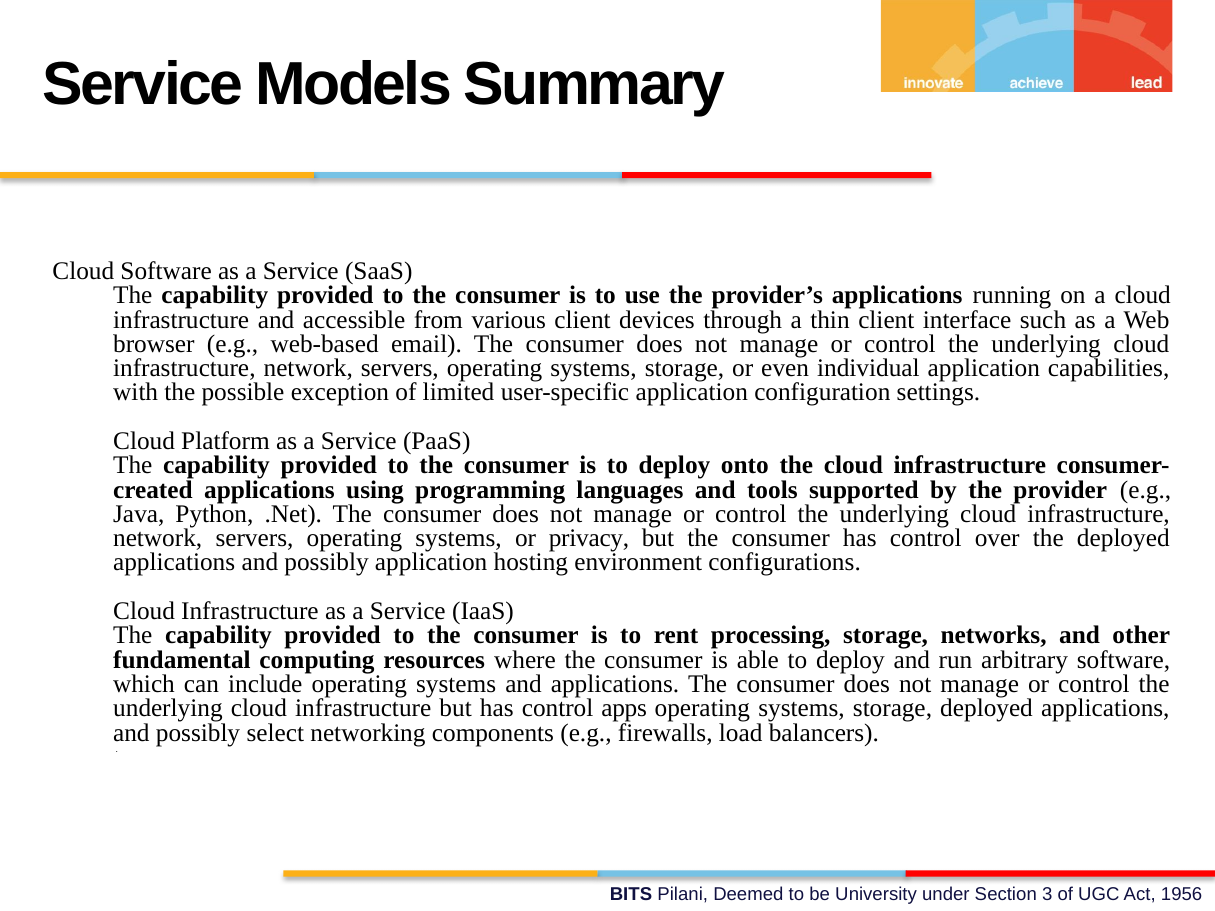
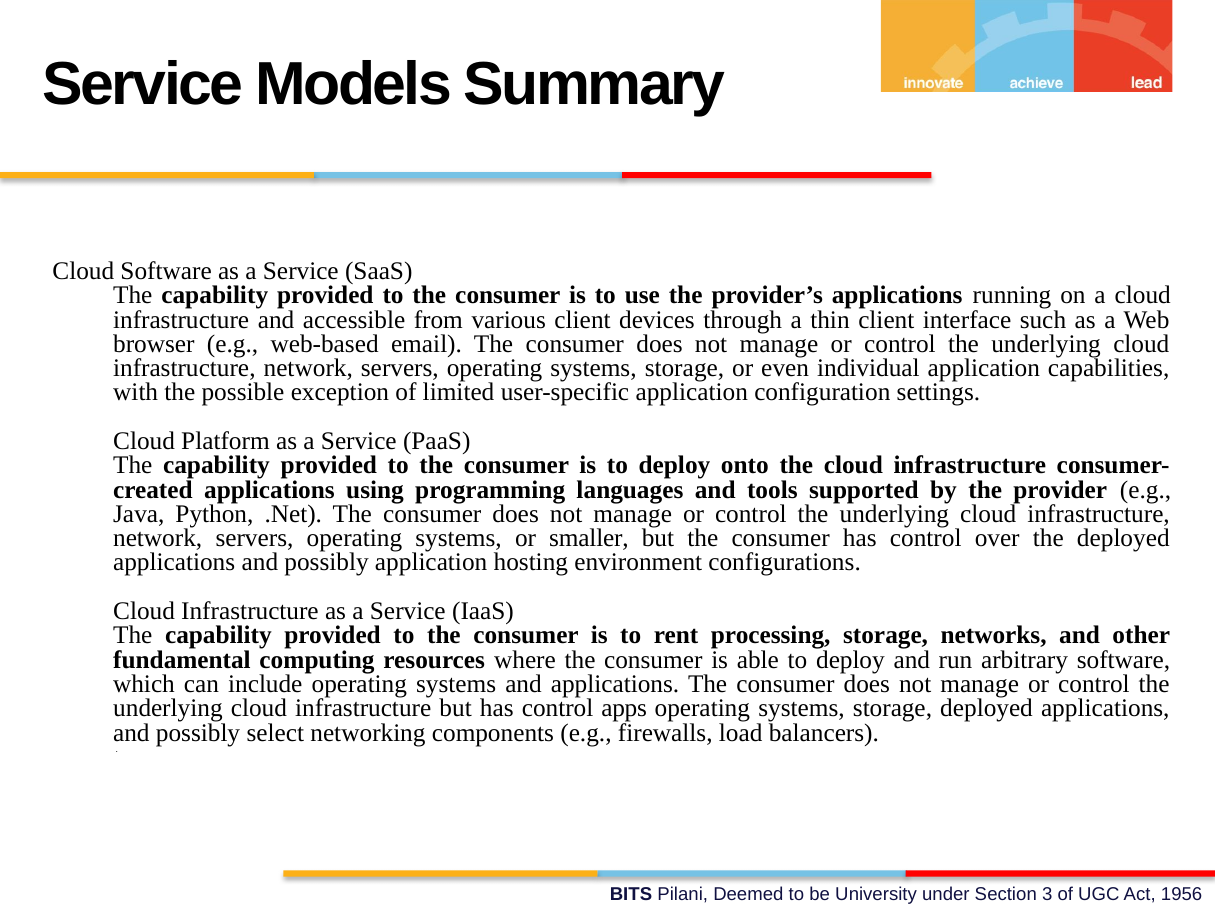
privacy: privacy -> smaller (589, 538)
